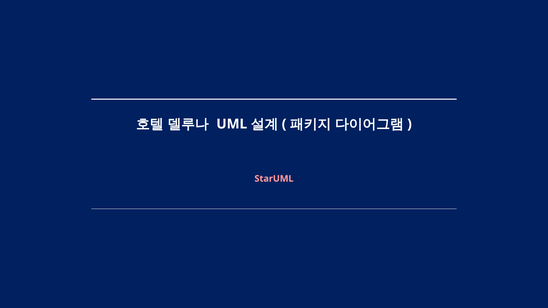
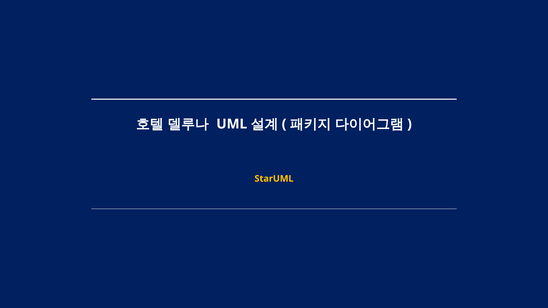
StarUML colour: pink -> yellow (274, 179)
